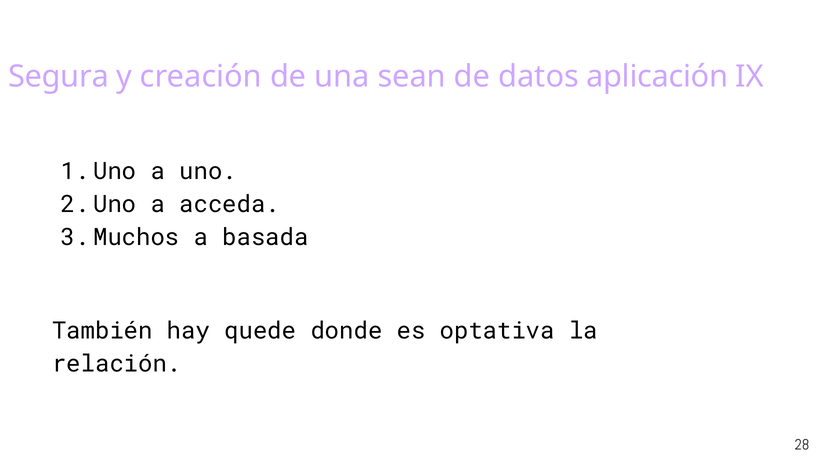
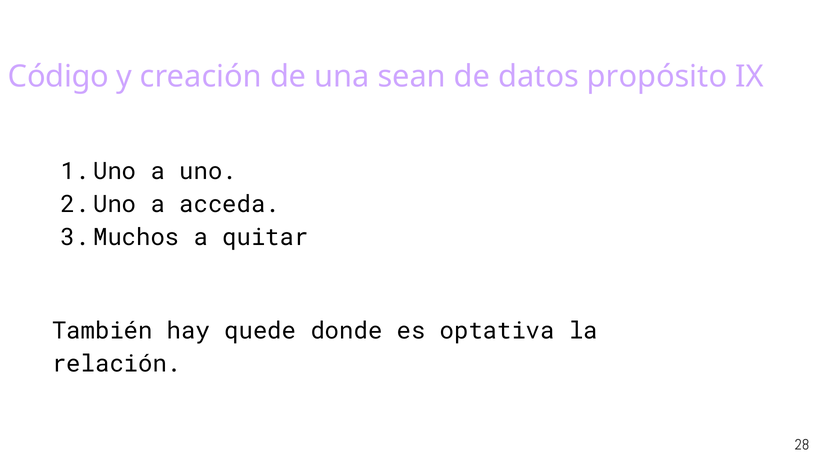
Segura: Segura -> Código (58, 76)
aplicación: aplicación -> propósito (657, 76)
basada: basada -> quitar (265, 237)
